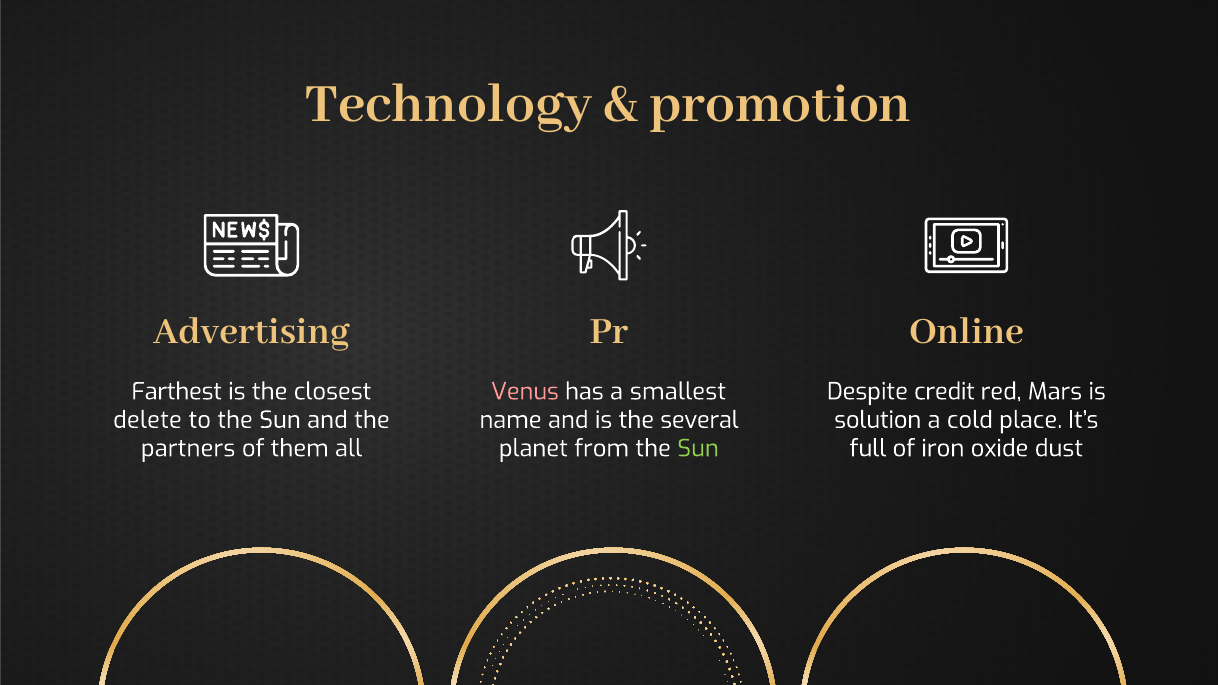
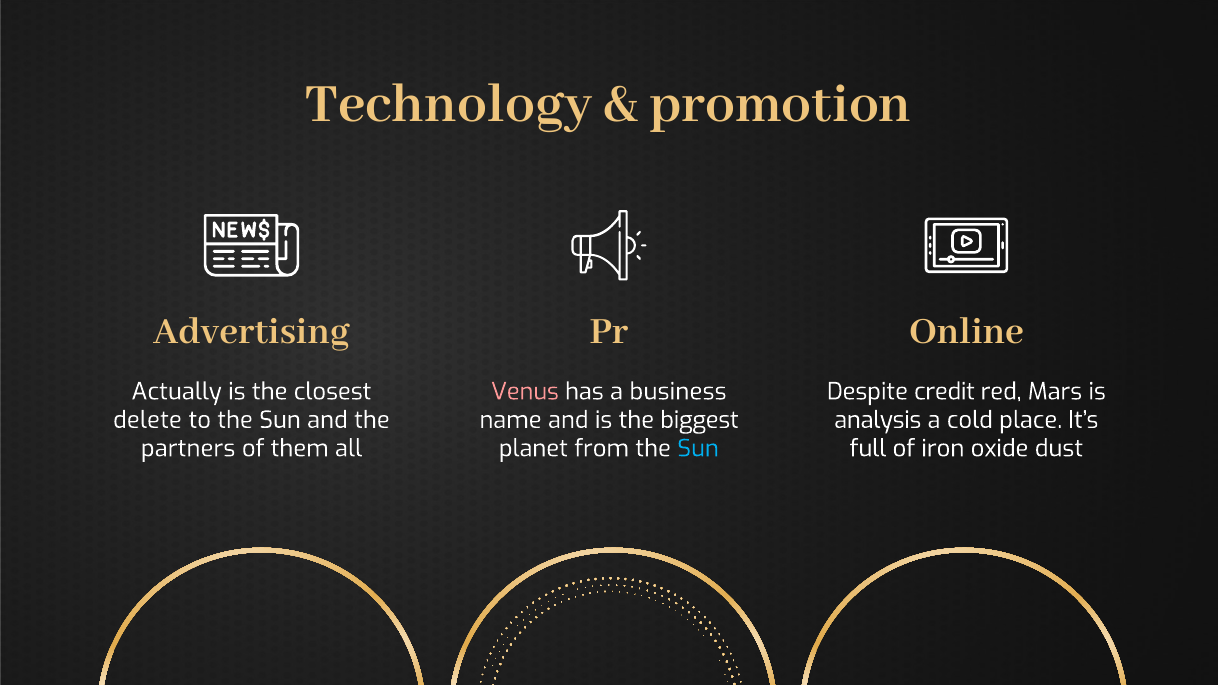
Farthest: Farthest -> Actually (177, 392)
smallest: smallest -> business (678, 392)
several: several -> biggest (699, 420)
solution: solution -> analysis (878, 420)
Sun colour: light green -> light blue (698, 449)
